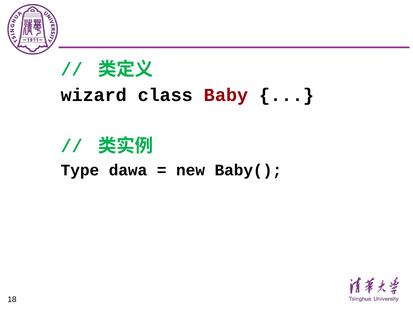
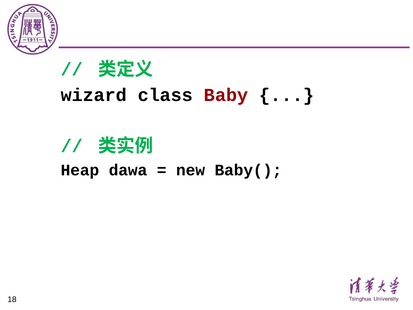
Type: Type -> Heap (80, 170)
